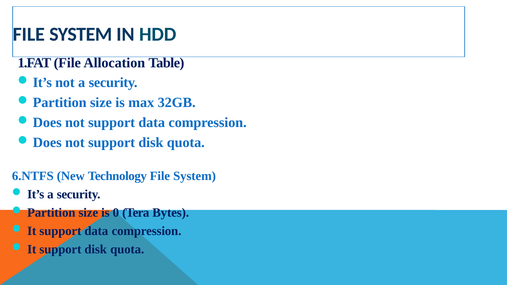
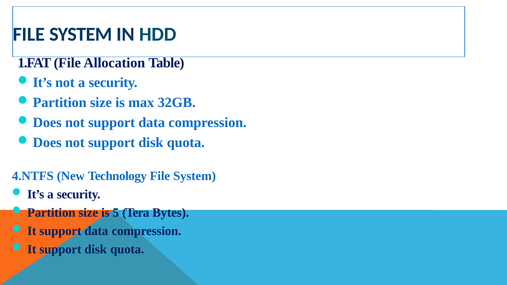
6.NTFS: 6.NTFS -> 4.NTFS (33, 176)
0: 0 -> 5 (116, 213)
